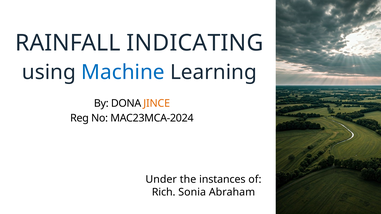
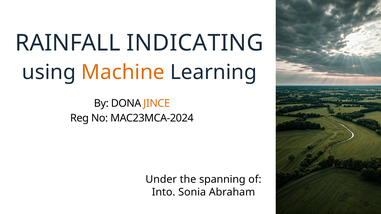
Machine colour: blue -> orange (123, 72)
instances: instances -> spanning (222, 180)
Rich: Rich -> Into (164, 192)
